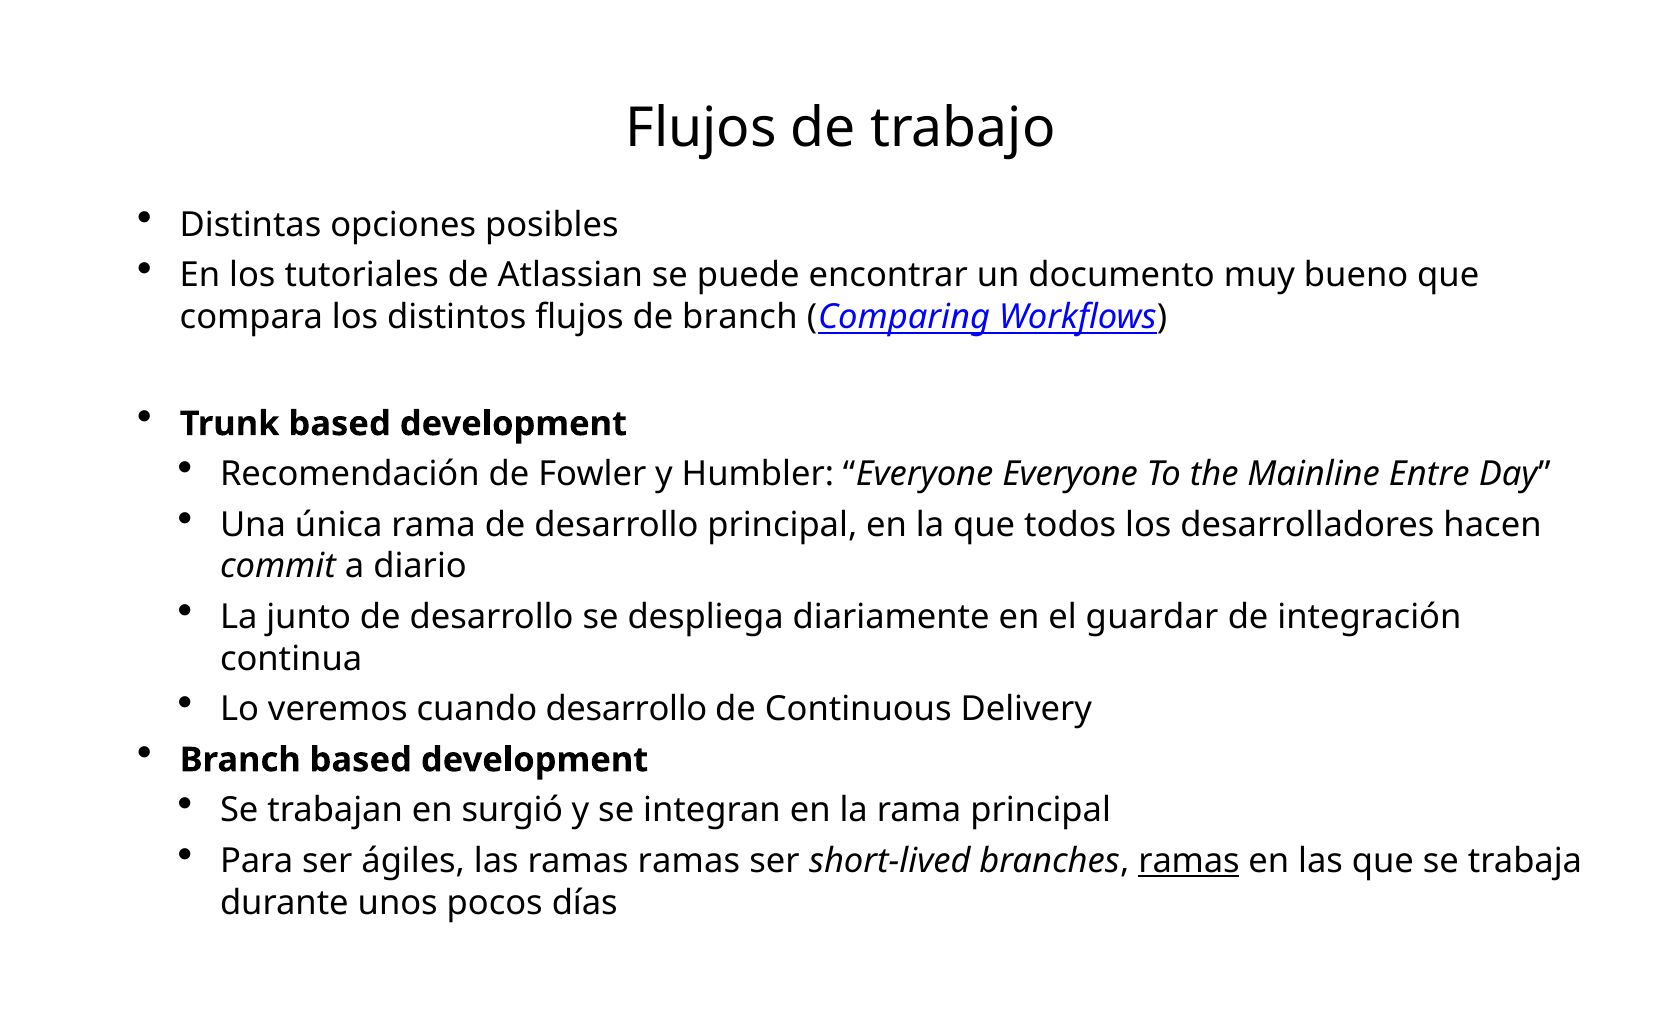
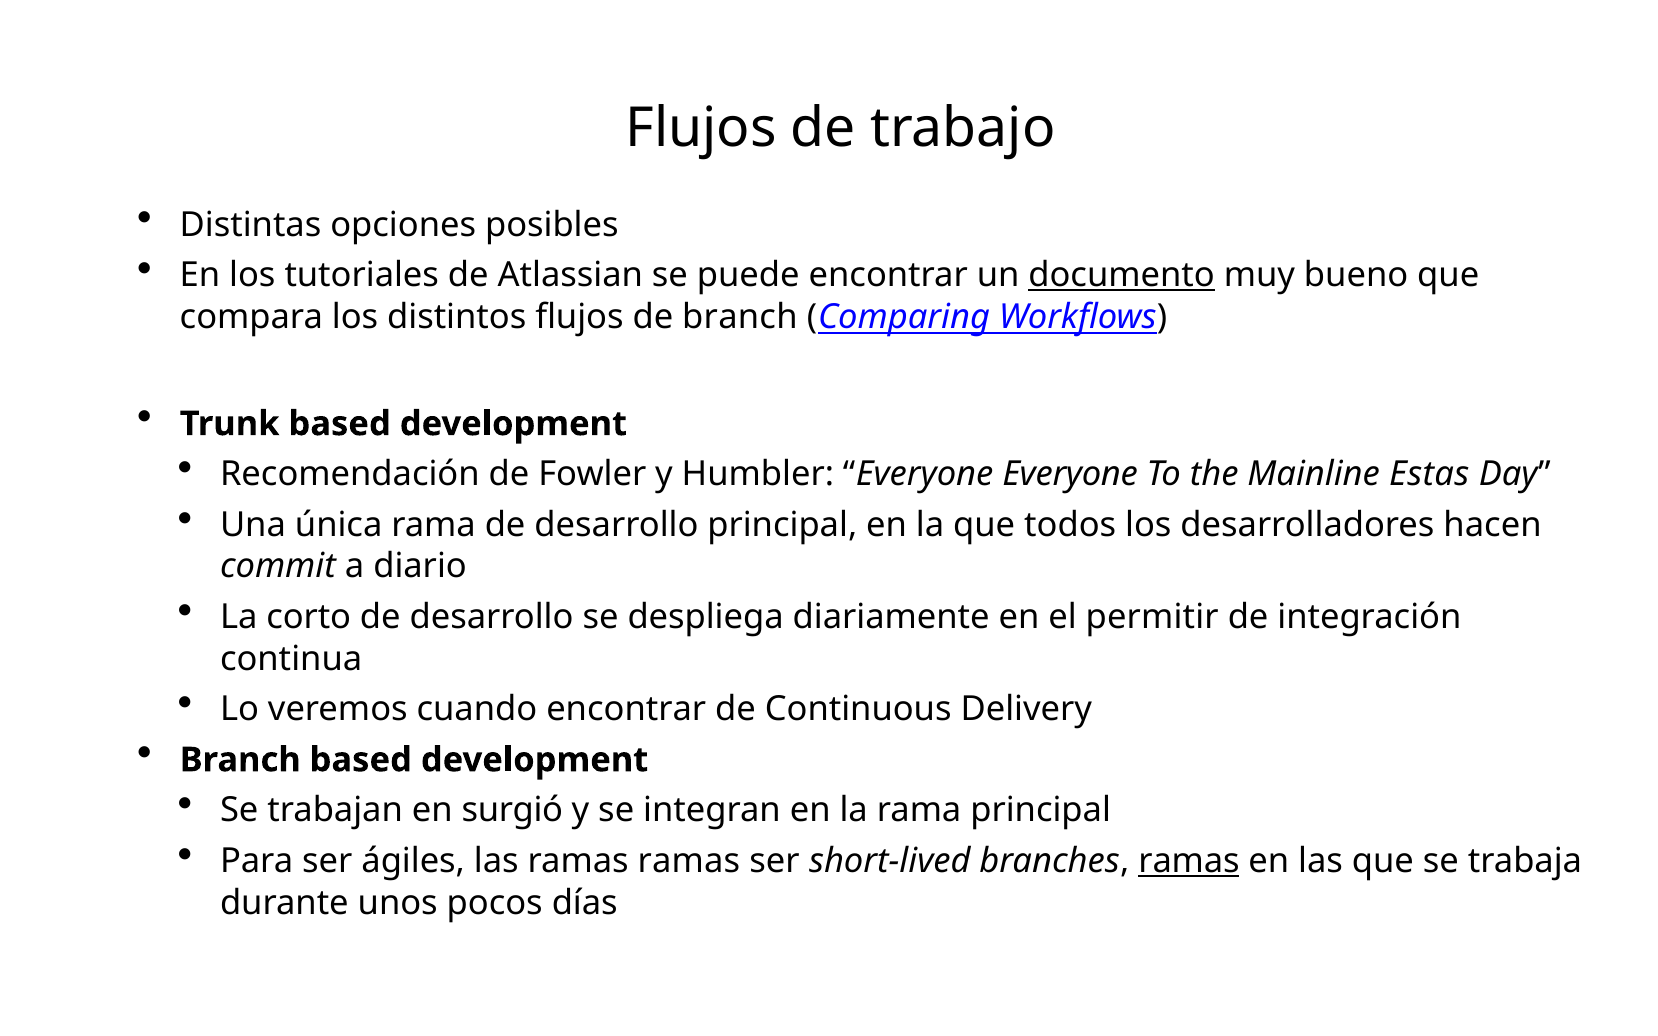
documento underline: none -> present (1122, 276)
Entre: Entre -> Estas (1429, 475)
junto: junto -> corto (309, 617)
guardar: guardar -> permitir (1152, 617)
cuando desarrollo: desarrollo -> encontrar (626, 709)
